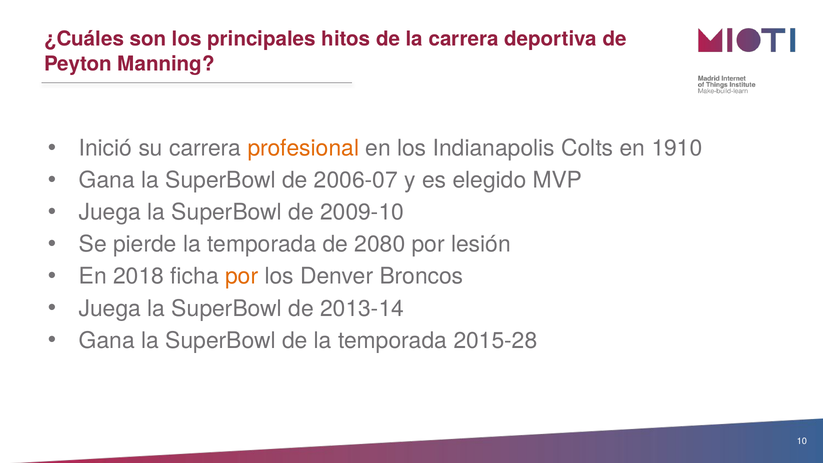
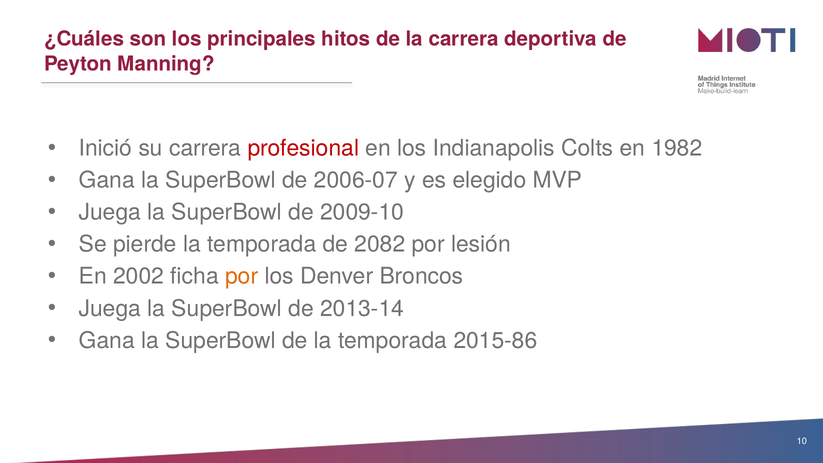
profesional colour: orange -> red (303, 148)
1910: 1910 -> 1982 (677, 148)
2080: 2080 -> 2082 (380, 244)
2018: 2018 -> 2002 (139, 276)
2015-28: 2015-28 -> 2015-86 (495, 340)
